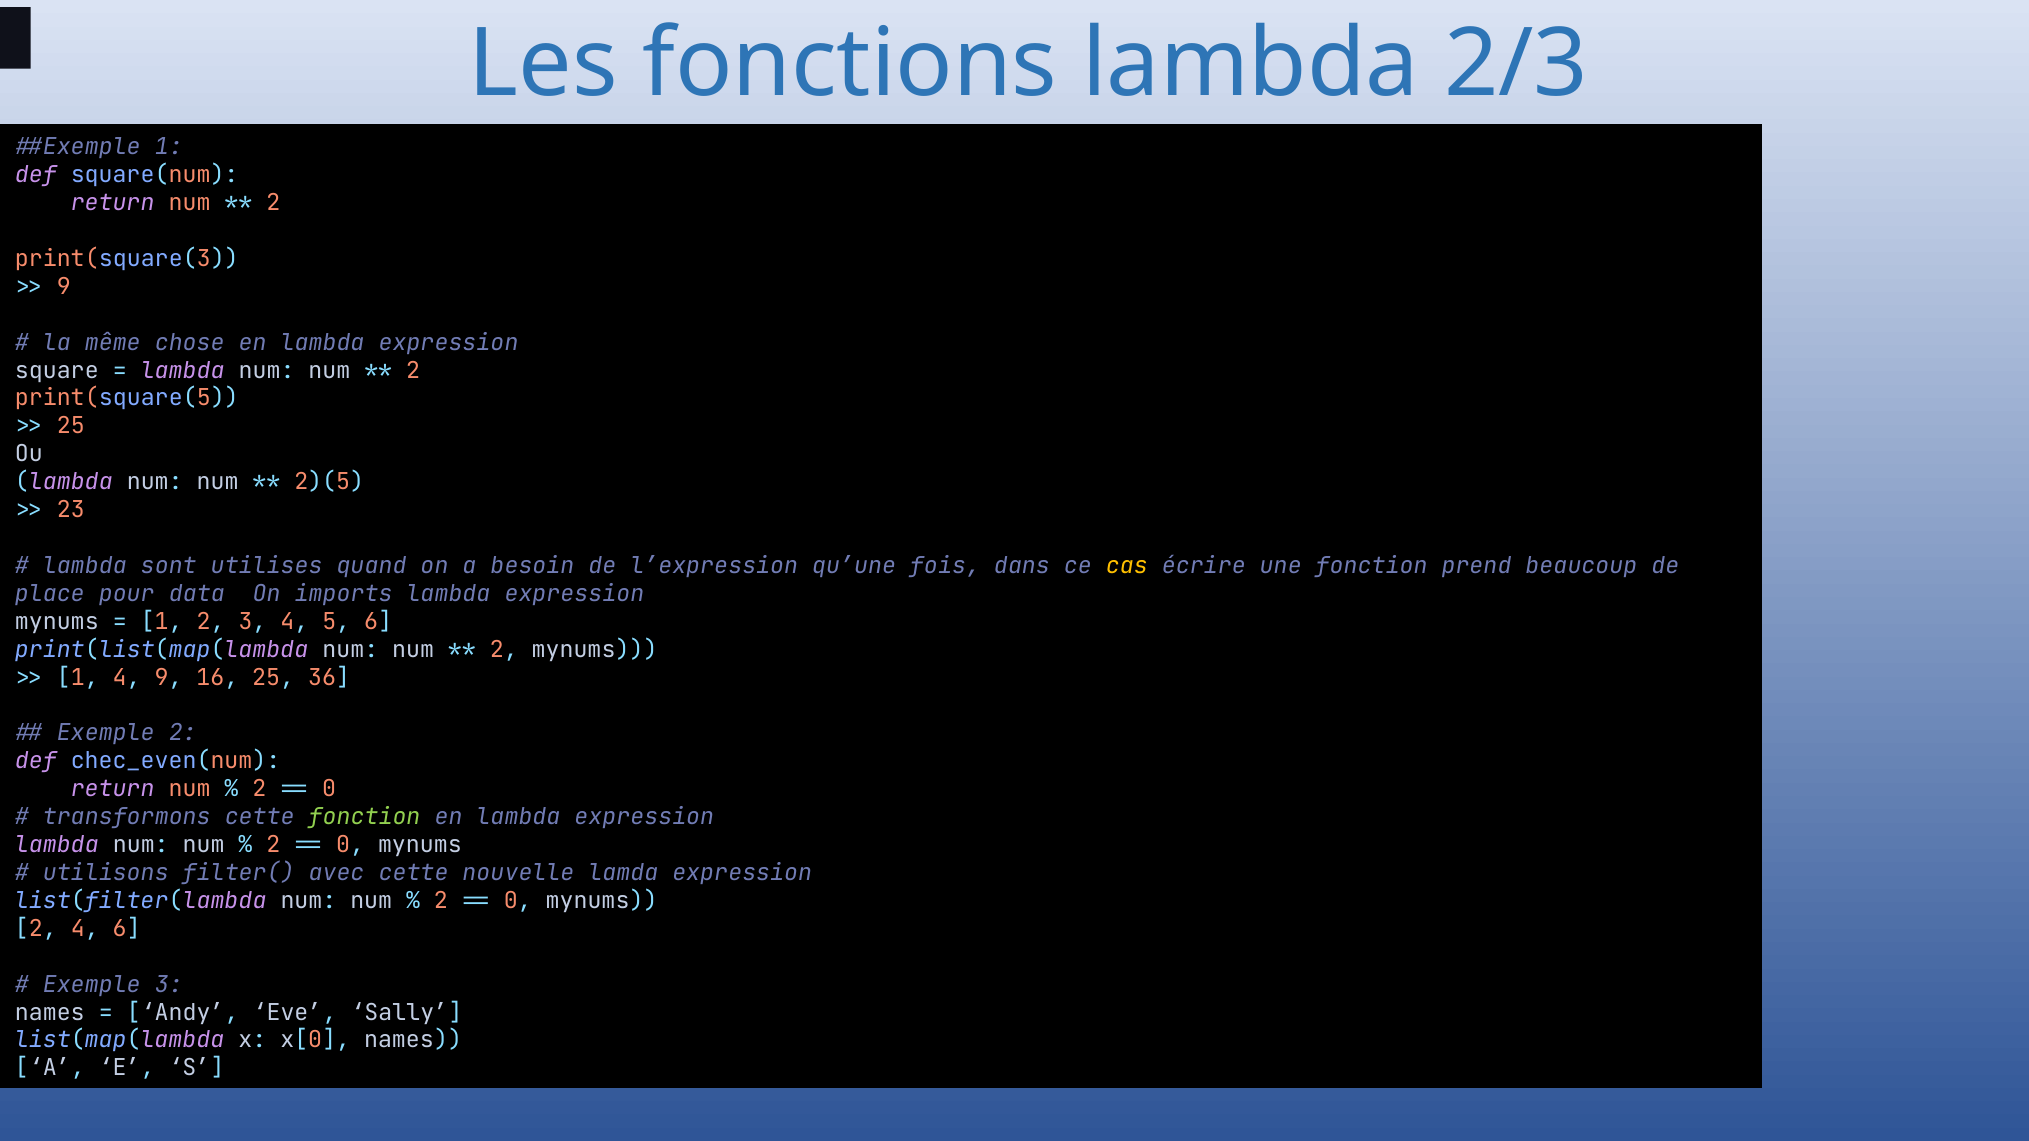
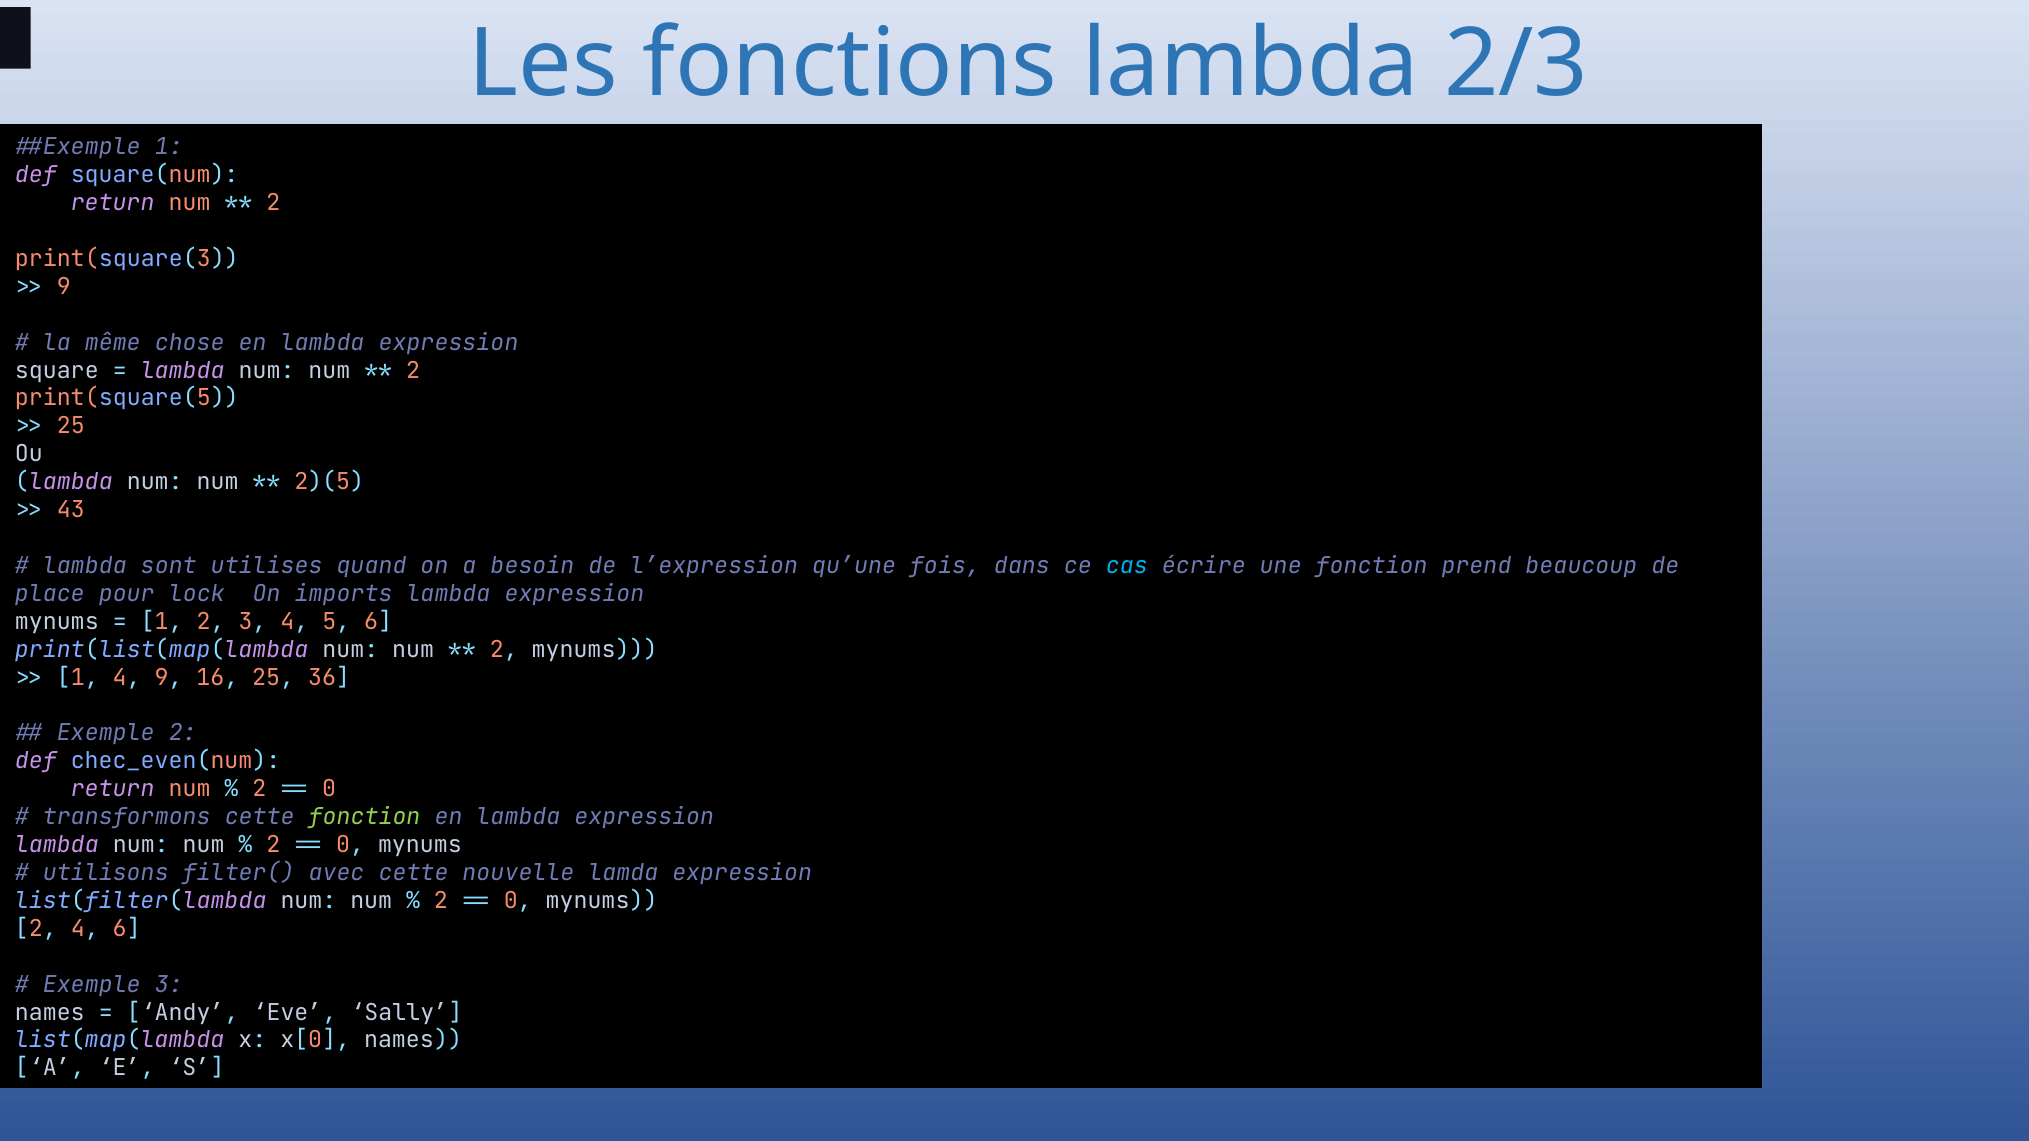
23: 23 -> 43 (71, 510)
cas colour: yellow -> light blue (1127, 566)
data: data -> lock (204, 594)
